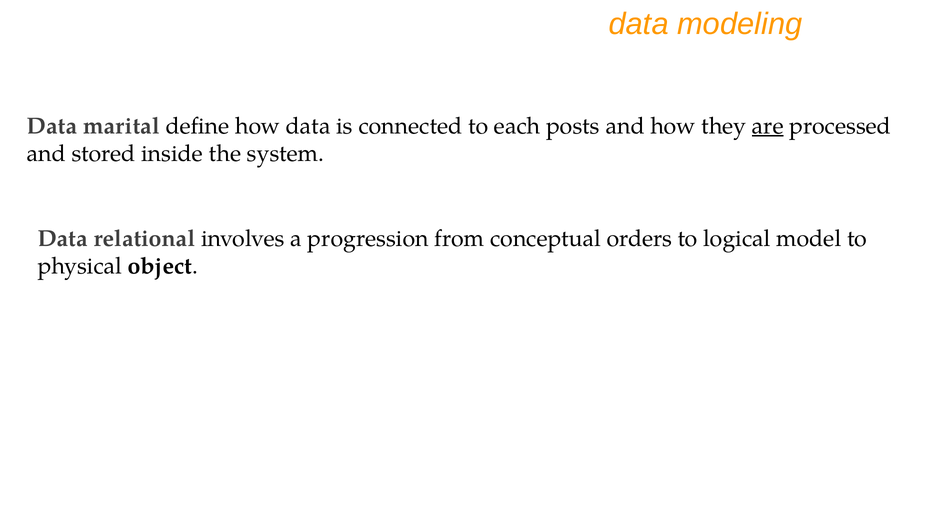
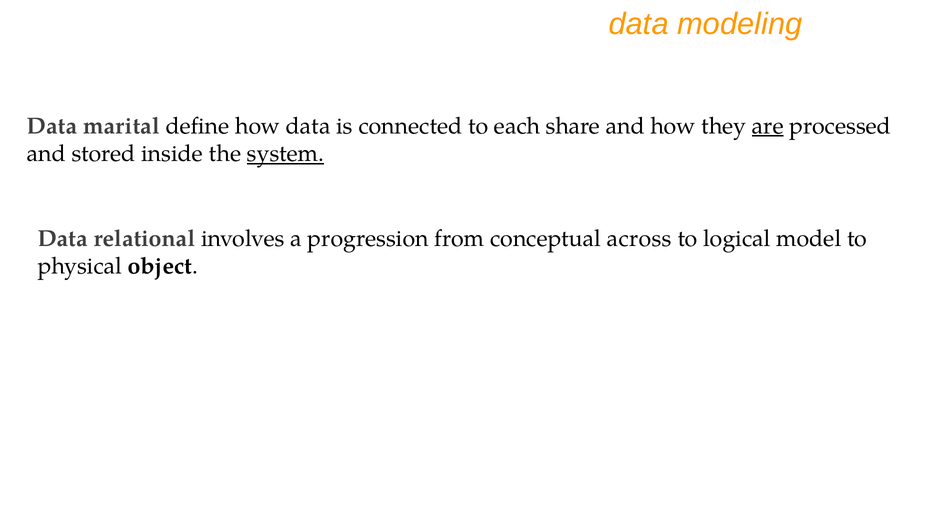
posts: posts -> share (573, 126)
system underline: none -> present (285, 154)
orders: orders -> across (639, 239)
